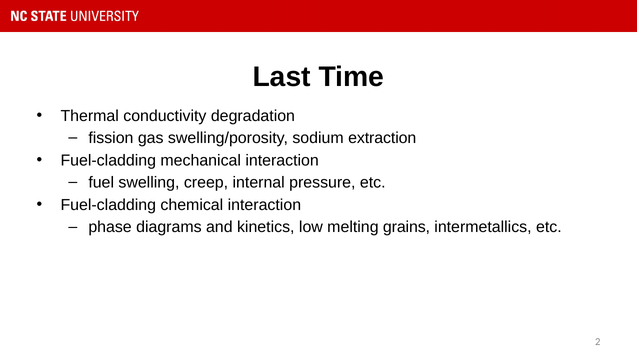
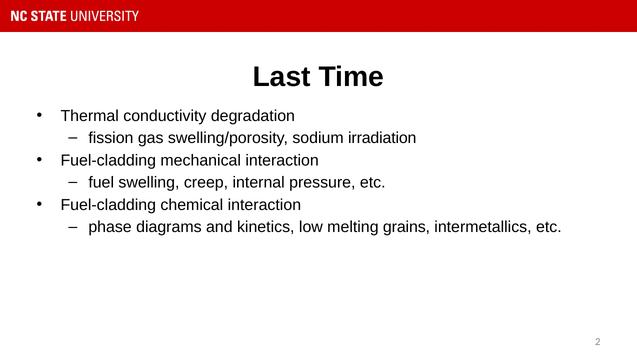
extraction: extraction -> irradiation (382, 138)
